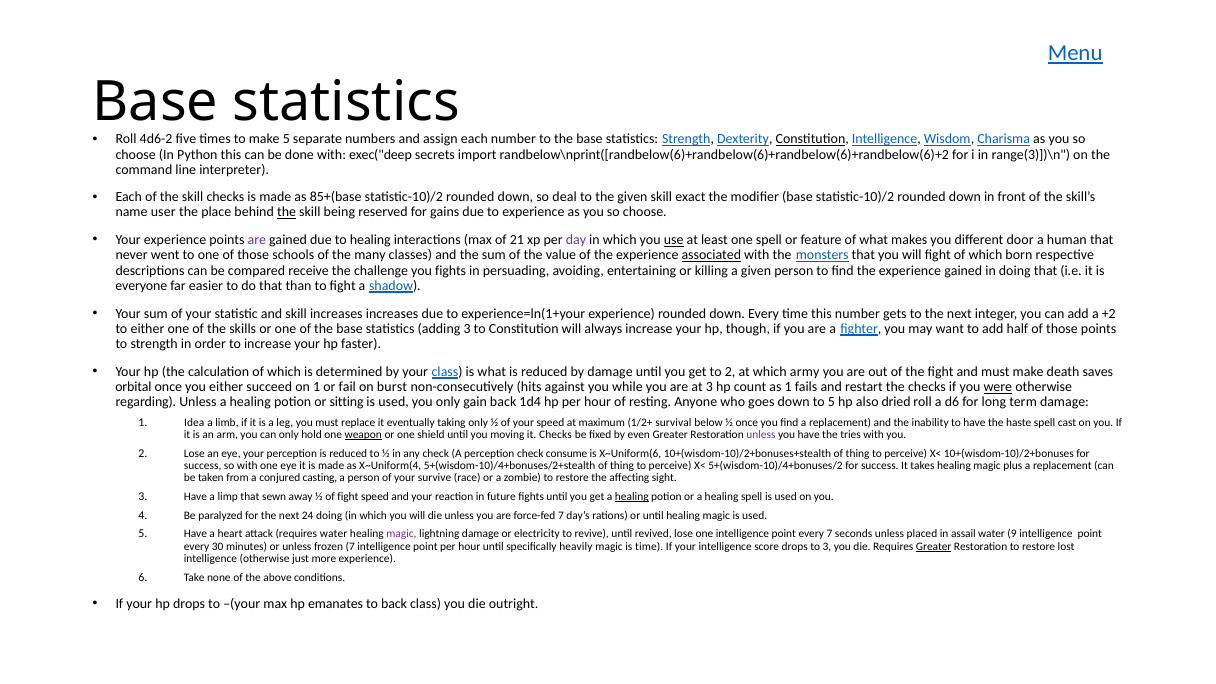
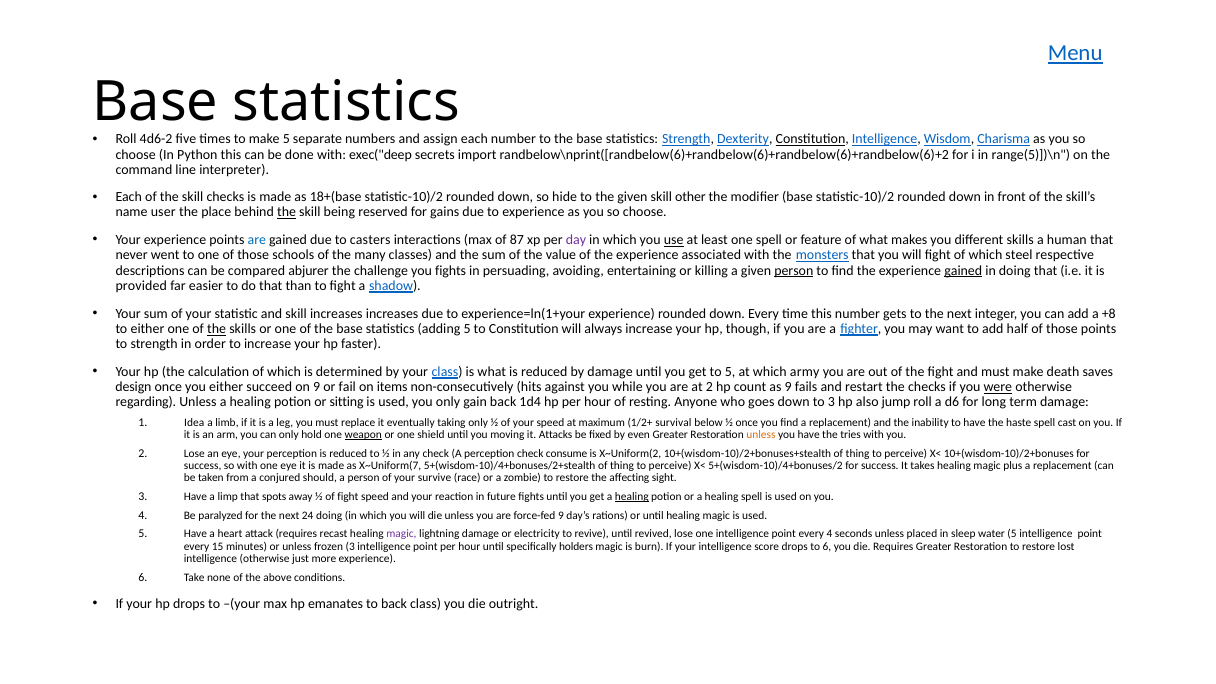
range(3)])\n: range(3)])\n -> range(5)])\n (1031, 154)
85+(base: 85+(base -> 18+(base (336, 197)
deal: deal -> hide (565, 197)
exact: exact -> other (690, 197)
are colour: purple -> blue (257, 240)
to healing: healing -> casters (370, 240)
21: 21 -> 87 (517, 240)
different door: door -> skills (1020, 240)
associated underline: present -> none (711, 255)
born: born -> steel (1019, 255)
receive: receive -> abjurer (309, 271)
person underline: none -> present (794, 271)
gained underline: none -> present (963, 271)
everyone: everyone -> provided (141, 286)
+2: +2 -> +8 (1109, 314)
the underline: none -> present (217, 329)
adding 3: 3 -> 5 (467, 329)
to 2: 2 -> 5 (730, 372)
orbital: orbital -> design (133, 387)
on 1: 1 -> 9 (317, 387)
burst: burst -> items (392, 387)
at 3: 3 -> 2 (709, 387)
as 1: 1 -> 9 (788, 387)
to 5: 5 -> 3 (831, 402)
dried: dried -> jump (896, 402)
it Checks: Checks -> Attacks (556, 435)
unless colour: purple -> orange (761, 435)
X~Uniform(6: X~Uniform(6 -> X~Uniform(2 (630, 453)
X~Uniform(4: X~Uniform(4 -> X~Uniform(7 (390, 466)
casting: casting -> should (320, 478)
sewn: sewn -> spots (274, 497)
force-fed 7: 7 -> 9 (561, 515)
requires water: water -> recast (334, 534)
every 7: 7 -> 4 (830, 534)
assail: assail -> sleep (963, 534)
water 9: 9 -> 5 (1012, 534)
30: 30 -> 15 (218, 546)
frozen 7: 7 -> 3 (350, 546)
heavily: heavily -> holders (576, 546)
is time: time -> burn (649, 546)
to 3: 3 -> 6 (827, 546)
Greater underline: present -> none (934, 546)
